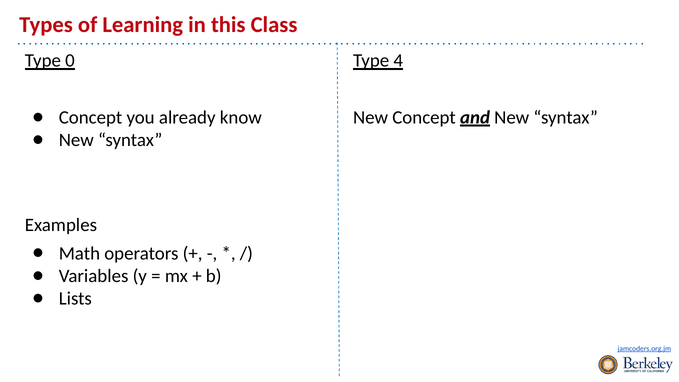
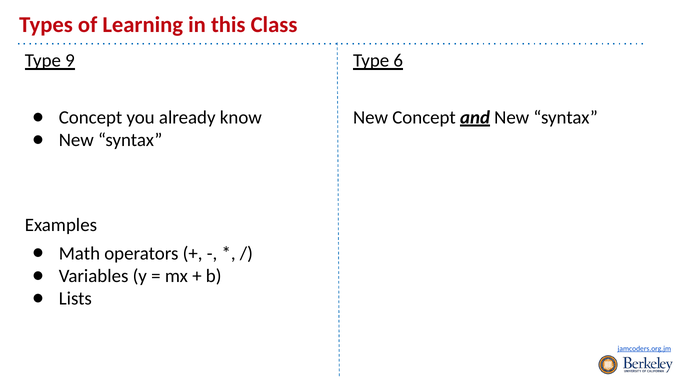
0: 0 -> 9 (70, 61)
4: 4 -> 6 (398, 61)
